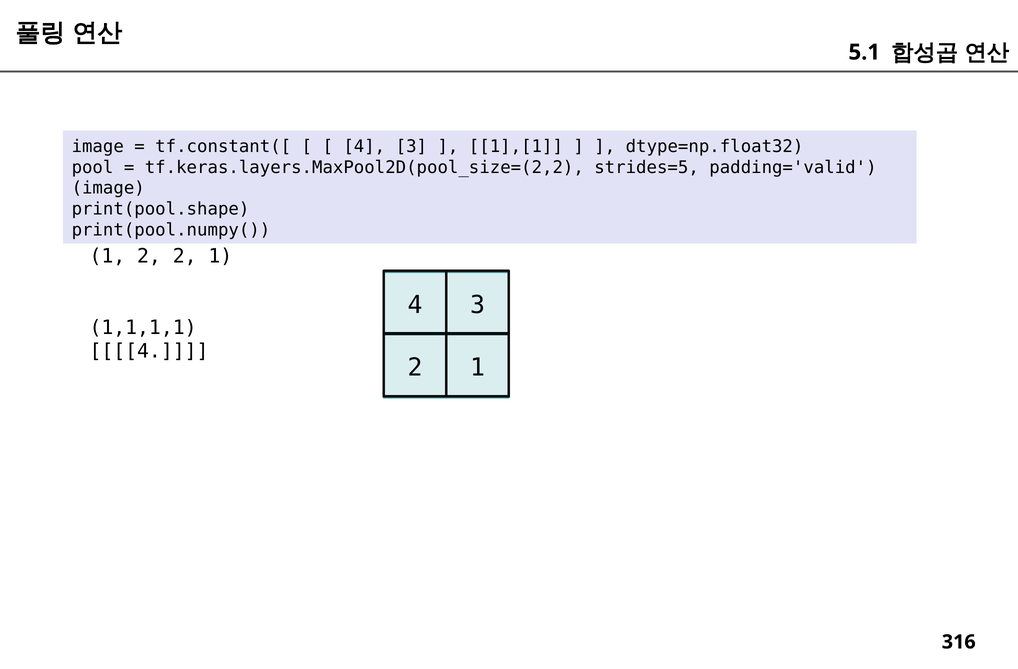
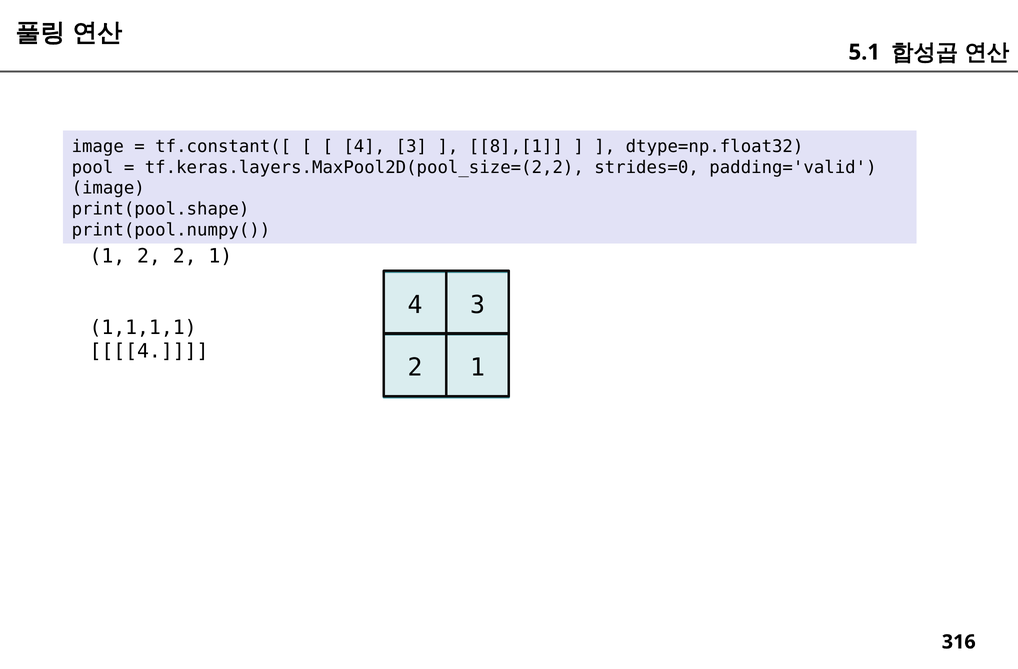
1],[1: 1],[1 -> 8],[1 (516, 147)
strides=5: strides=5 -> strides=0 (647, 167)
